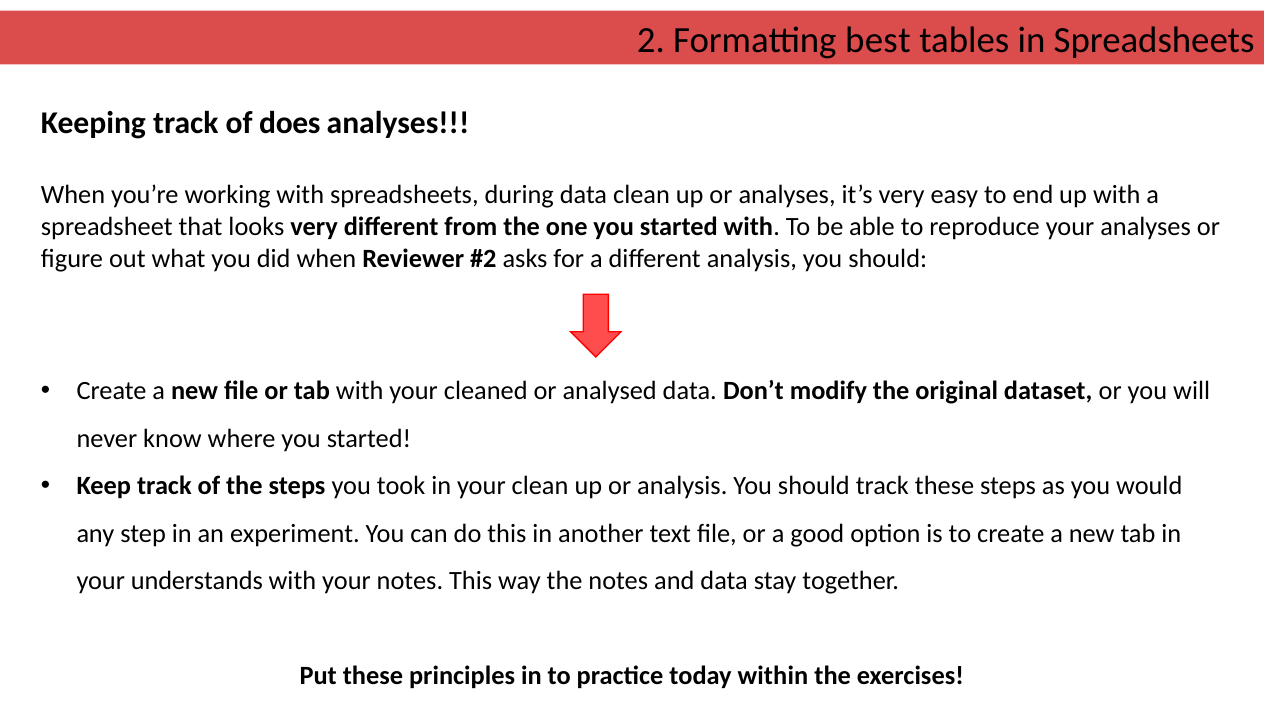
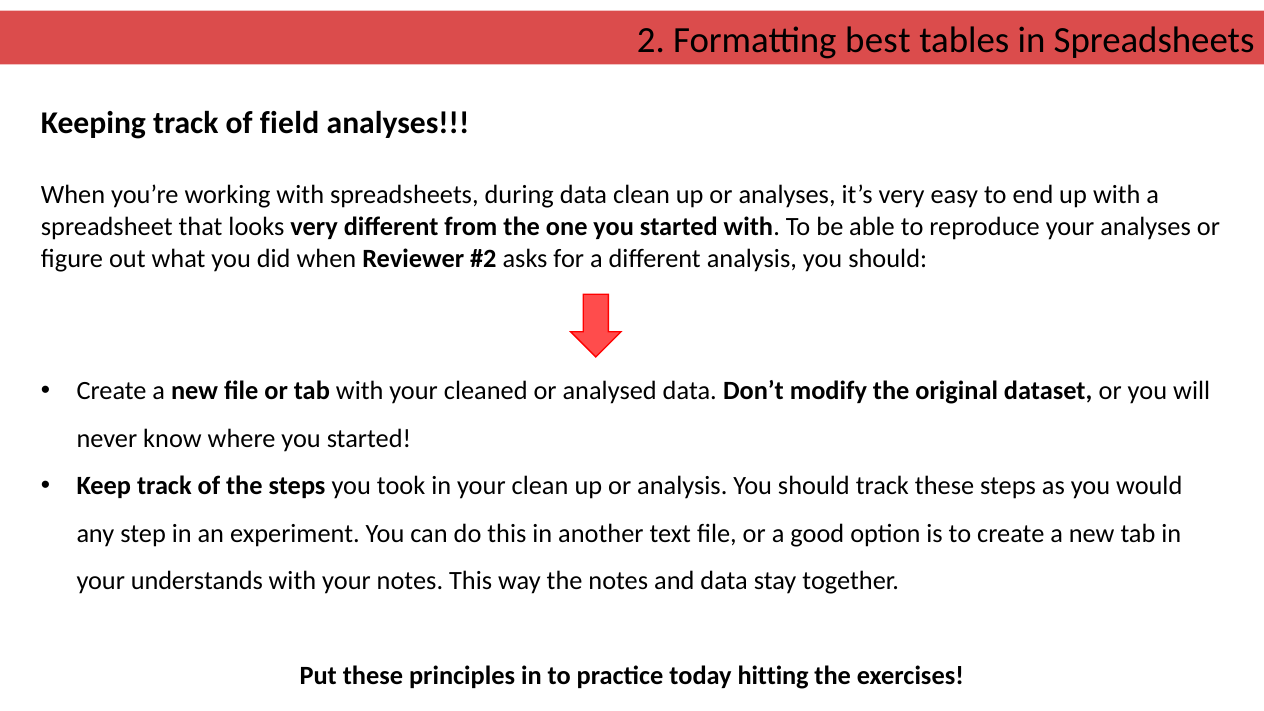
does: does -> field (290, 123)
within: within -> hitting (773, 676)
